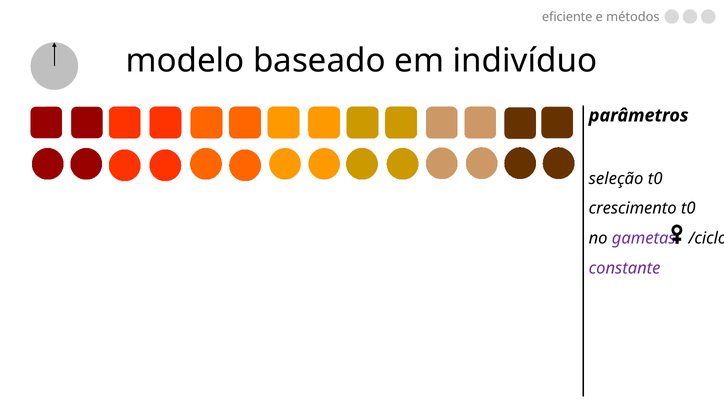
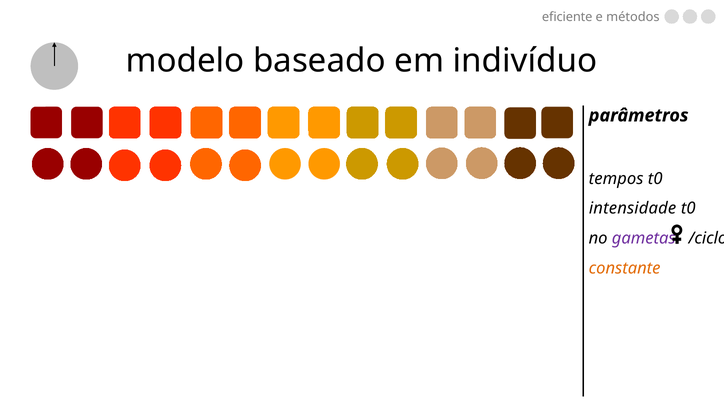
seleção: seleção -> tempos (616, 179)
crescimento: crescimento -> intensidade (633, 209)
constante colour: purple -> orange (625, 268)
